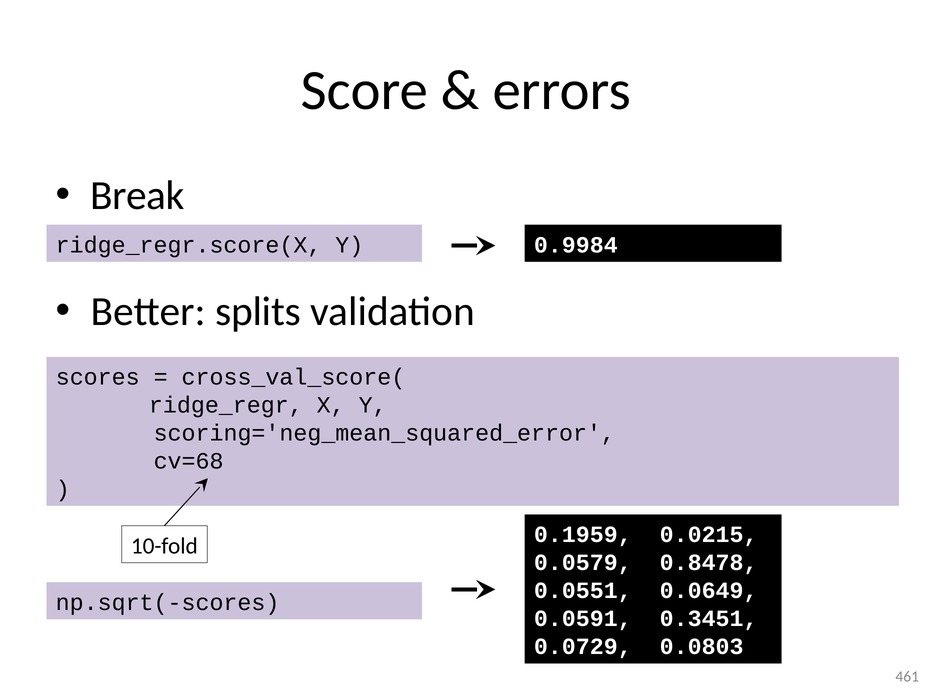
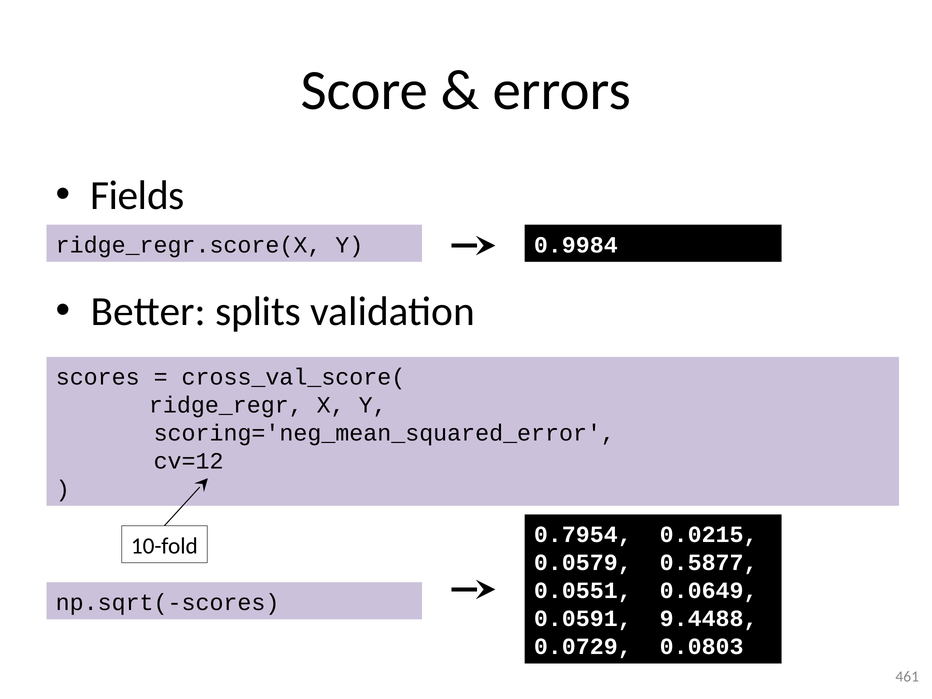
Break: Break -> Fields (137, 196)
cv=68: cv=68 -> cv=12 (189, 461)
0.1959: 0.1959 -> 0.7954 (583, 535)
0.8478: 0.8478 -> 0.5877 (709, 563)
0.3451: 0.3451 -> 9.4488 (709, 619)
